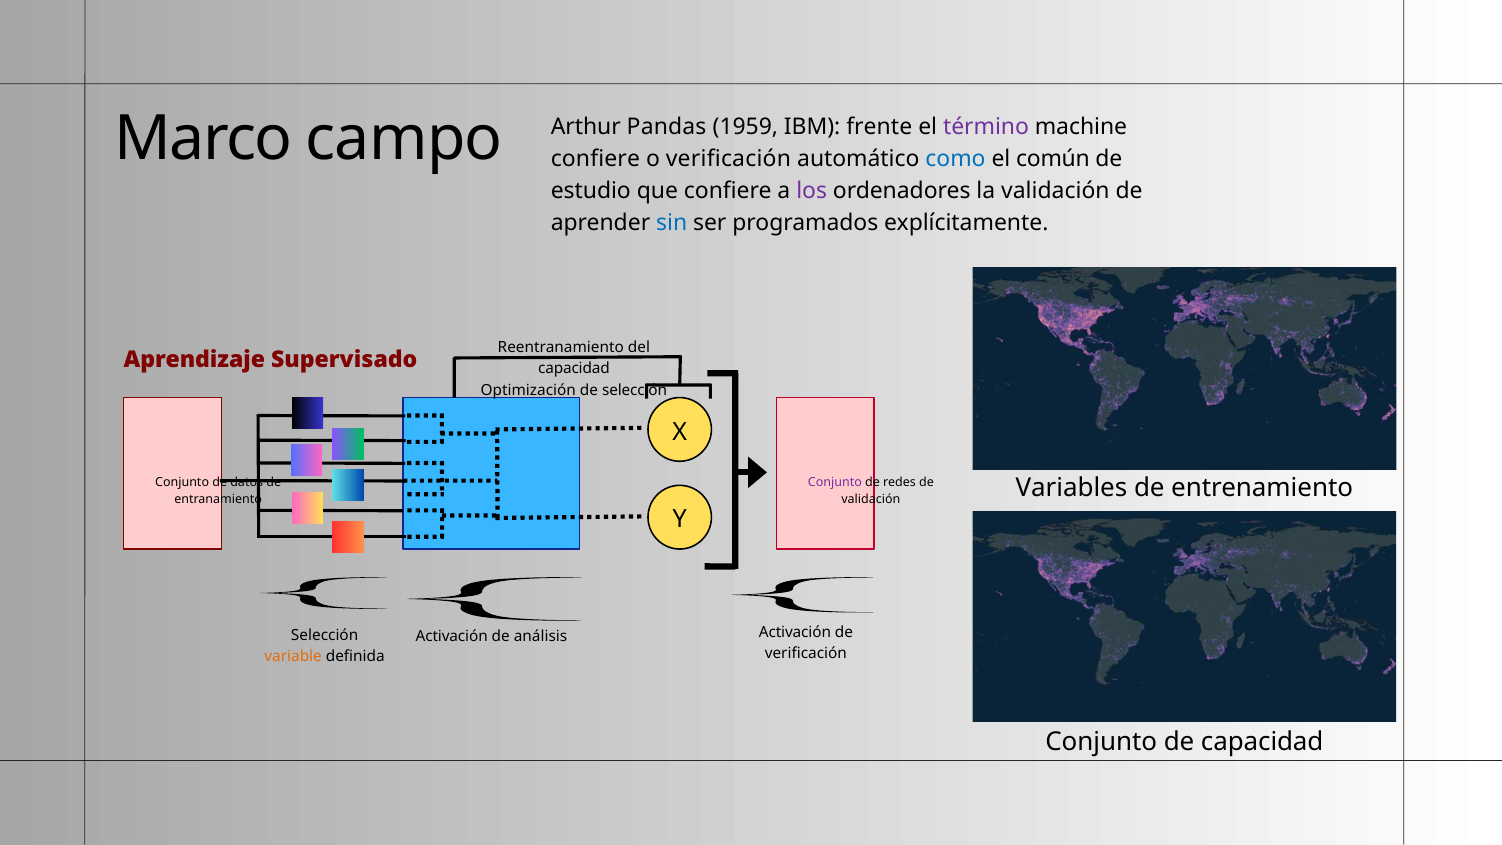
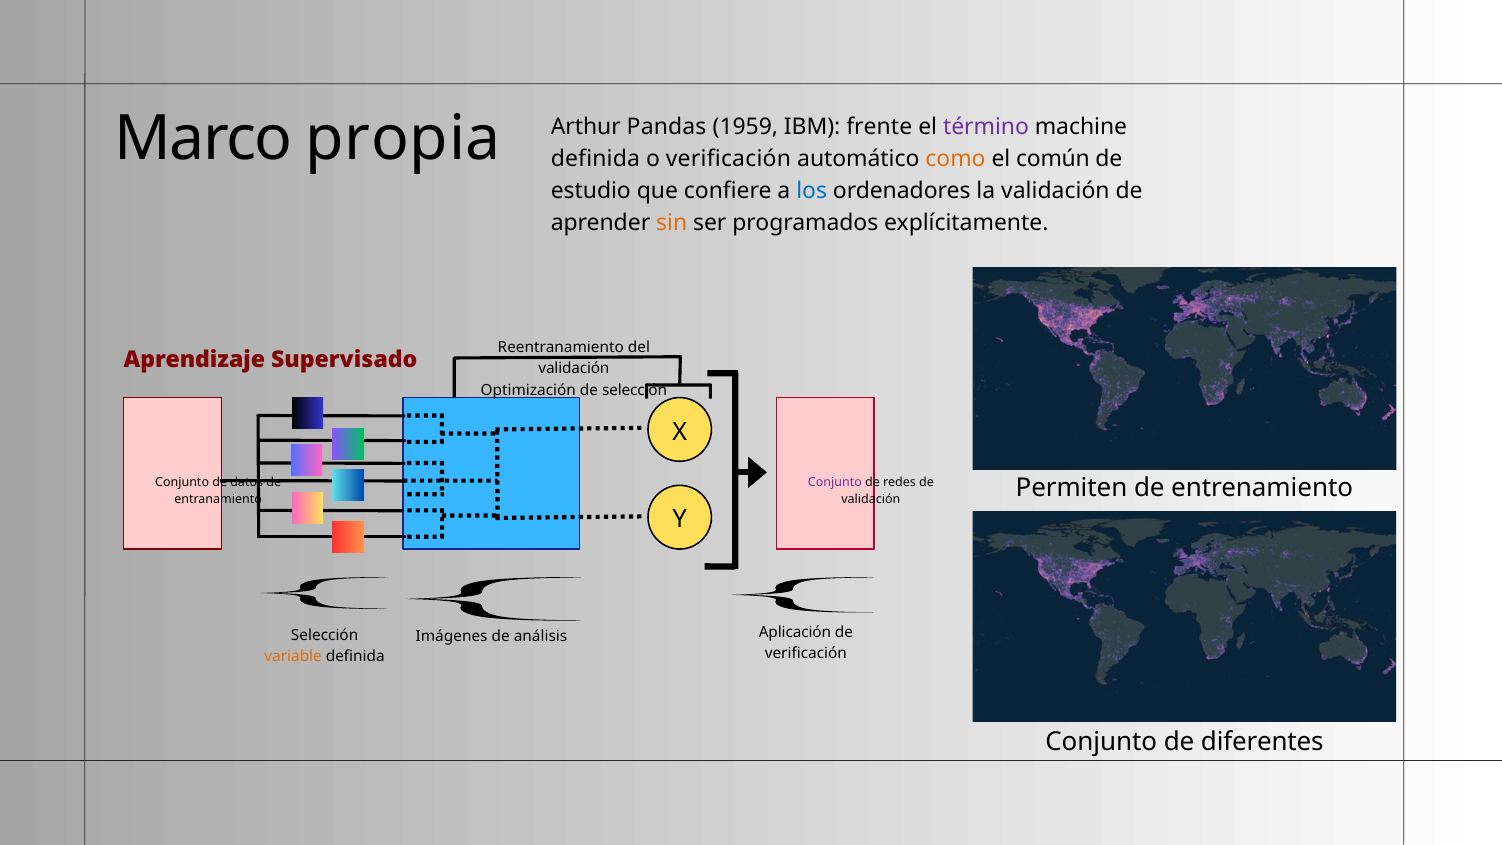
campo: campo -> propia (403, 139)
confiere: confiere -> definida (595, 159)
como colour: blue -> orange (956, 159)
los colour: purple -> blue (812, 191)
sin colour: blue -> orange (672, 223)
capacidad: capacidad -> validación (574, 369)
Variables: Variables -> Permiten (1071, 488)
Activación: Activación -> Imágenes (452, 637)
análisis Activación: Activación -> Aplicación (795, 632)
de capacidad: capacidad -> diferentes (1262, 742)
